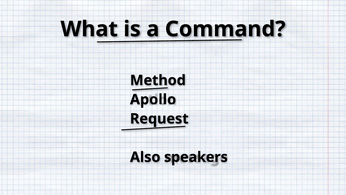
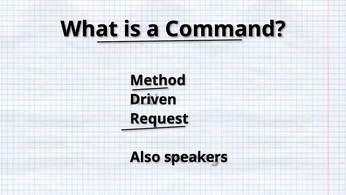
Apollo: Apollo -> Driven (153, 99)
